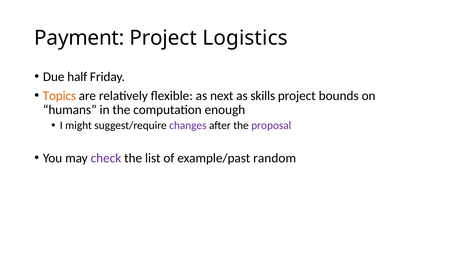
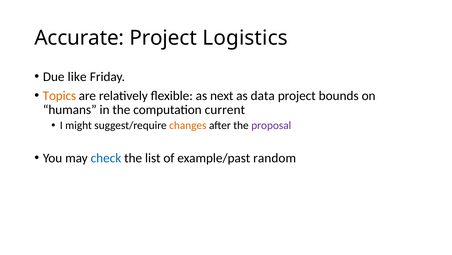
Payment: Payment -> Accurate (79, 38)
half: half -> like (77, 76)
skills: skills -> data (263, 95)
enough: enough -> current (225, 110)
changes colour: purple -> orange (188, 125)
check colour: purple -> blue (106, 158)
